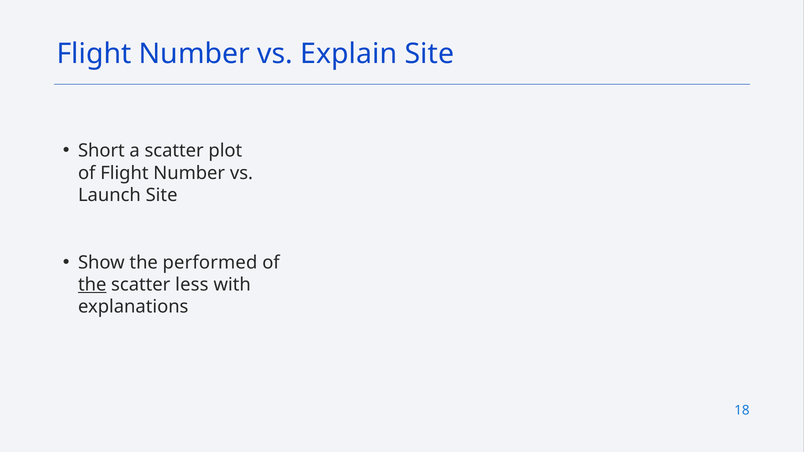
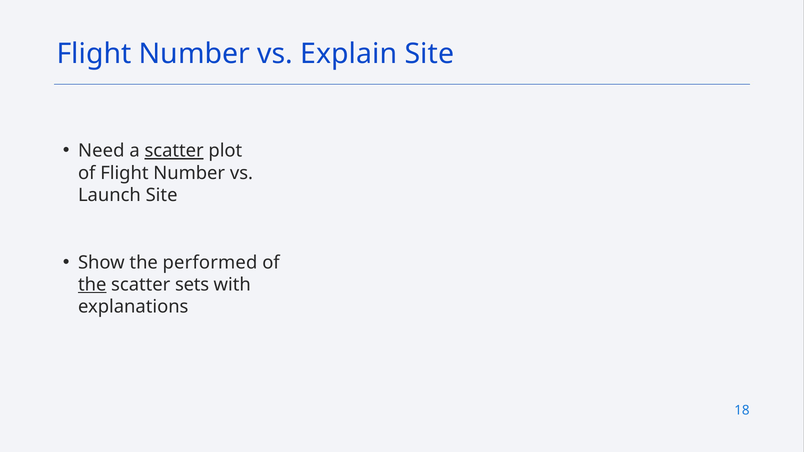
Short: Short -> Need (101, 151)
scatter underline: none -> present (174, 151)
less: less -> sets (192, 285)
